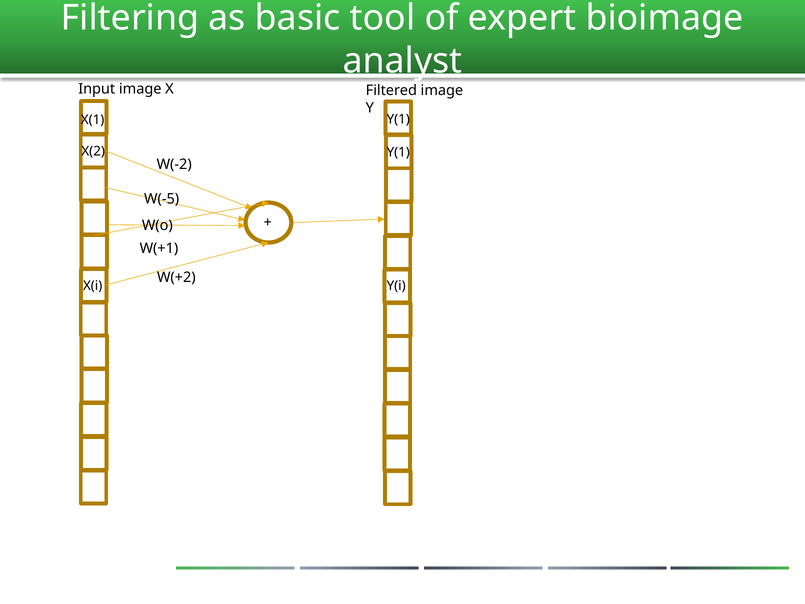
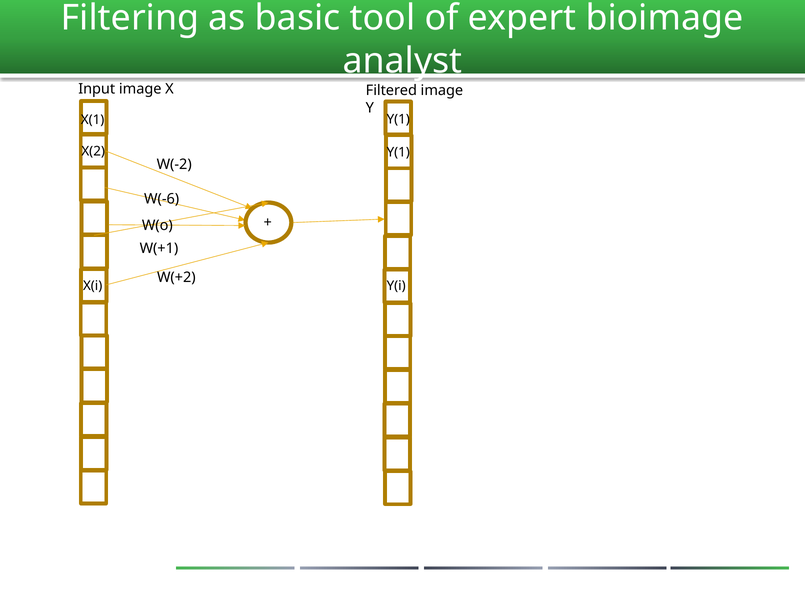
W(-5: W(-5 -> W(-6 (162, 199)
